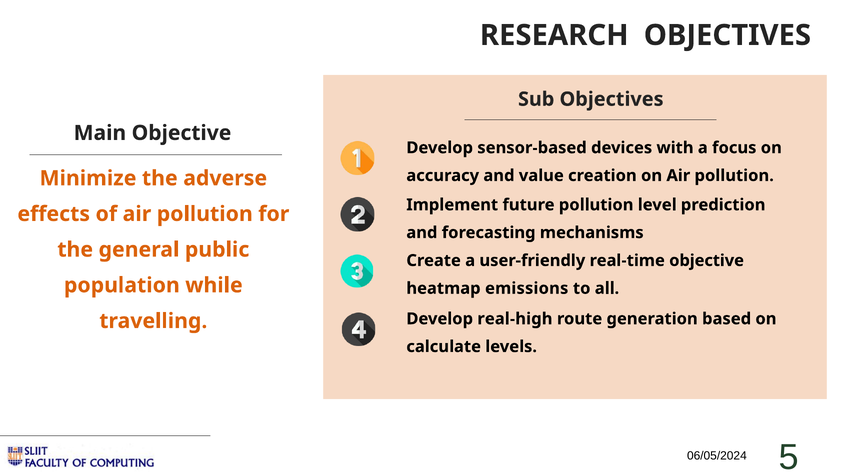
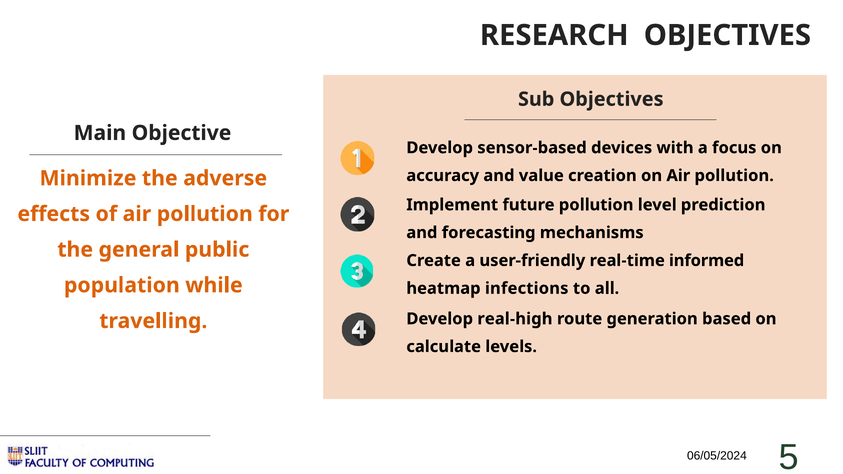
real-time objective: objective -> informed (707, 261)
emissions: emissions -> infections (527, 288)
